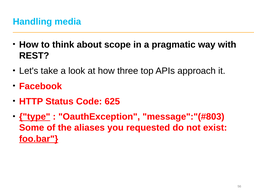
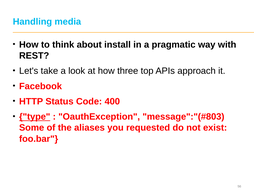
scope: scope -> install (117, 45)
625: 625 -> 400 (112, 101)
foo.bar underline: present -> none (39, 138)
